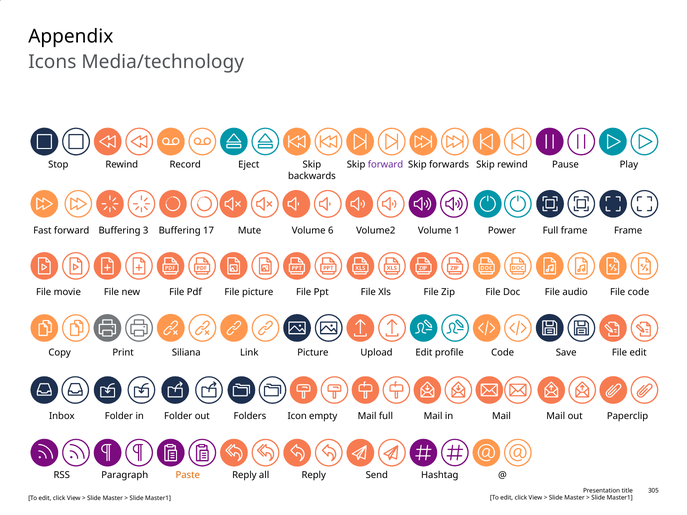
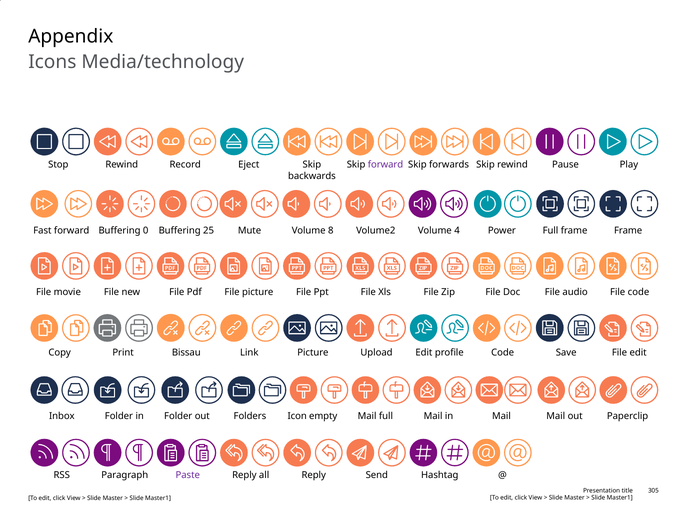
3: 3 -> 0 (146, 231)
17: 17 -> 25 (209, 231)
6: 6 -> 8 (331, 231)
1: 1 -> 4 (457, 231)
Siliana: Siliana -> Bissau (186, 353)
Paste colour: orange -> purple (188, 475)
